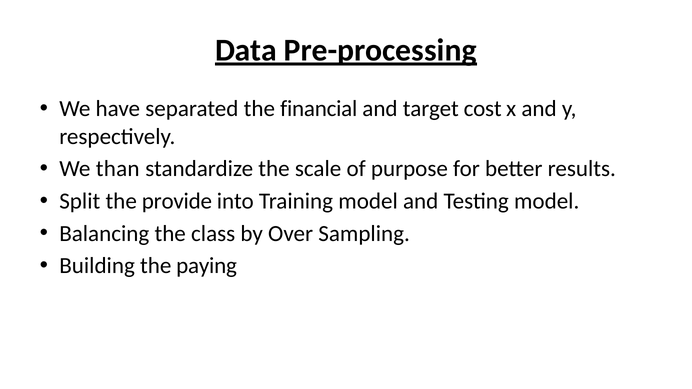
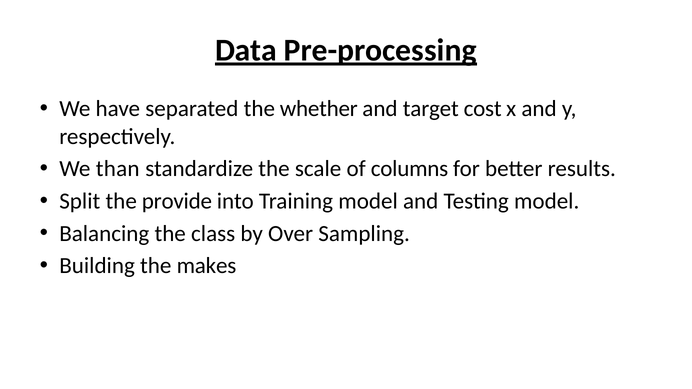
financial: financial -> whether (319, 109)
purpose: purpose -> columns (410, 169)
paying: paying -> makes (206, 266)
